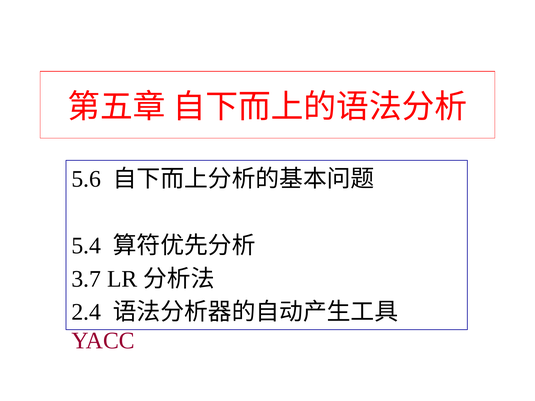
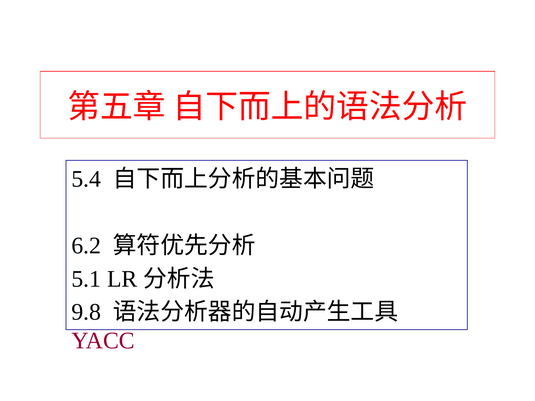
5.6: 5.6 -> 5.4 (86, 179)
5.4: 5.4 -> 6.2 (86, 246)
3.7: 3.7 -> 5.1 (86, 279)
2.4: 2.4 -> 9.8 (86, 312)
